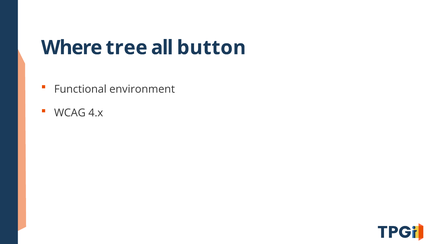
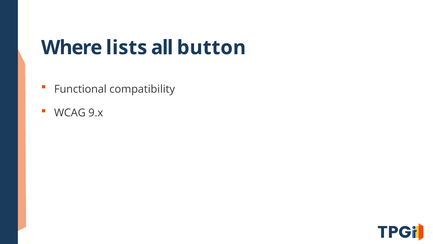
tree: tree -> lists (127, 48)
environment: environment -> compatibility (142, 89)
4.x: 4.x -> 9.x (96, 113)
